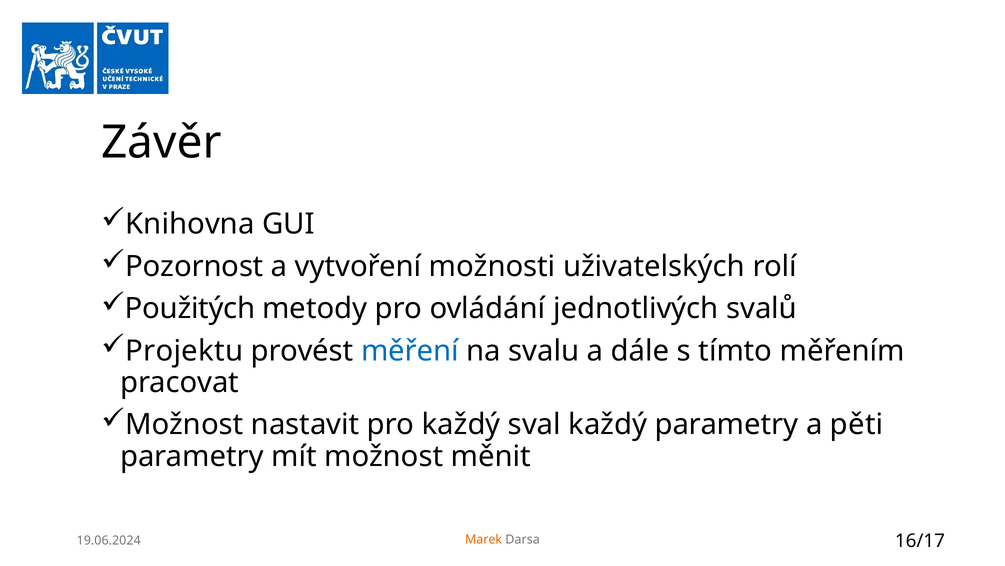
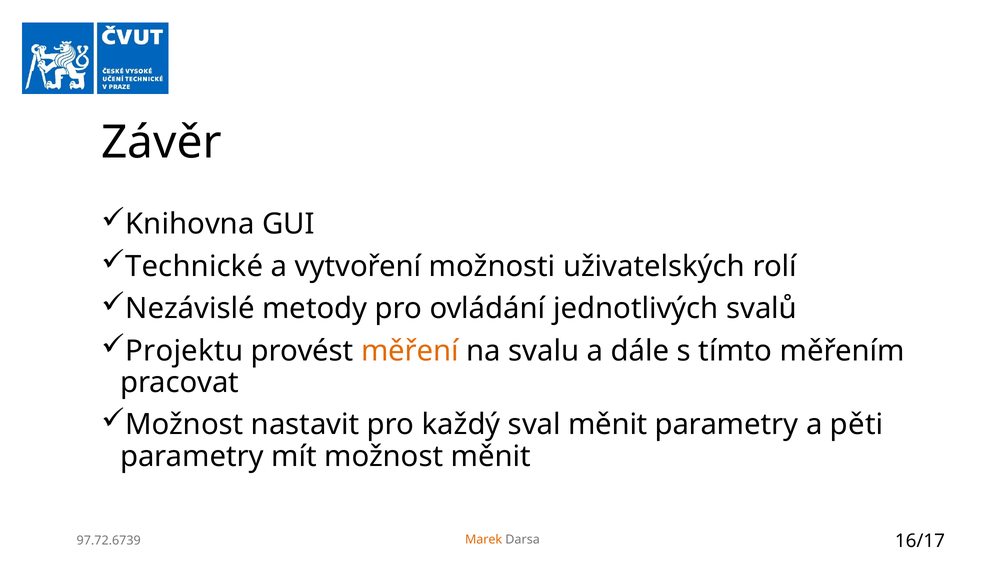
Pozornost: Pozornost -> Technické (194, 266)
Použitých: Použitých -> Nezávislé (190, 308)
měření colour: blue -> orange (410, 350)
sval každý: každý -> měnit (608, 424)
19.06.2024: 19.06.2024 -> 97.72.6739 (109, 540)
